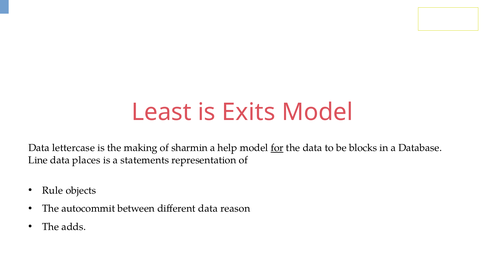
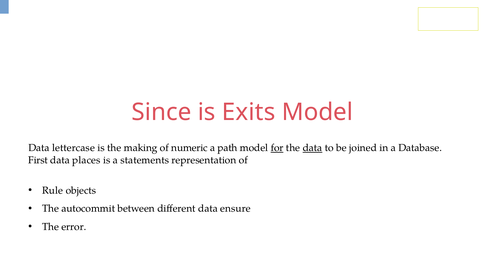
Least: Least -> Since (162, 112)
sharmin: sharmin -> numeric (190, 148)
help: help -> path (227, 148)
data underline: none -> present (312, 148)
blocks: blocks -> joined (363, 148)
Line: Line -> First (38, 160)
reason: reason -> ensure (235, 208)
adds: adds -> error (74, 227)
